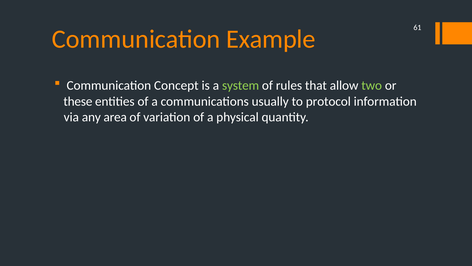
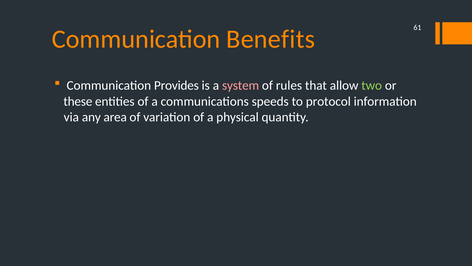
Example: Example -> Benefits (271, 39)
Concept: Concept -> Provides (176, 85)
system colour: light green -> pink (241, 85)
usually: usually -> speeds (270, 101)
